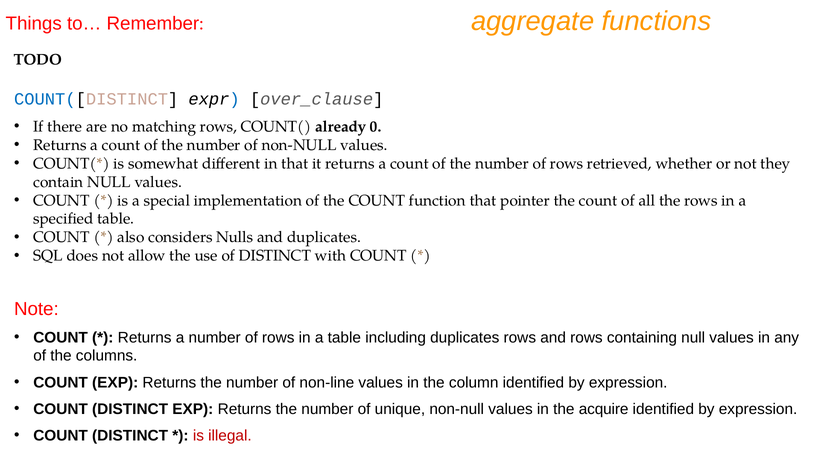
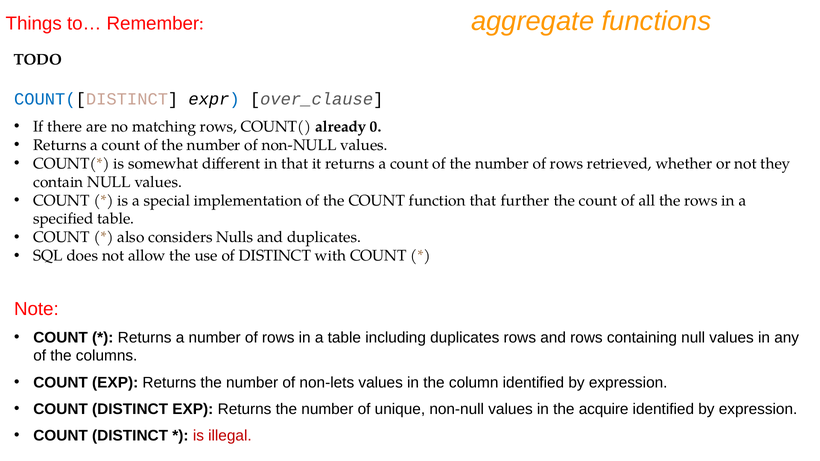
pointer: pointer -> further (525, 201)
non-line: non-line -> non-lets (327, 383)
